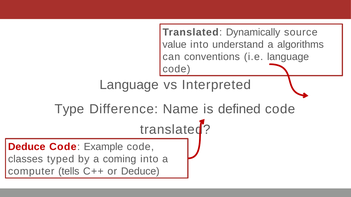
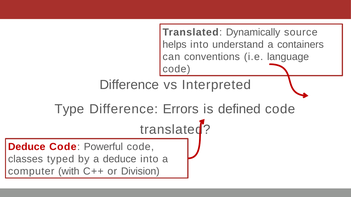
value: value -> helps (175, 45)
algorithms: algorithms -> containers (301, 45)
Language: Language -> Difference (129, 85)
Name: Name -> Errors (181, 109)
Example: Example -> Powerful (103, 147)
a coming: coming -> deduce (120, 159)
tells: tells -> with (69, 172)
or Deduce: Deduce -> Division (140, 172)
